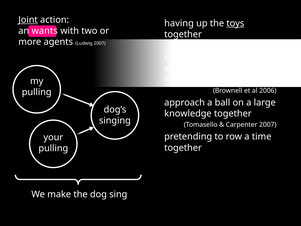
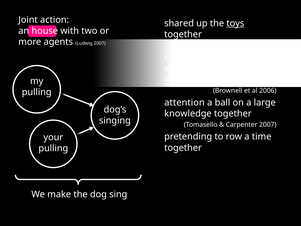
Joint underline: present -> none (28, 20)
having: having -> shared (179, 23)
wants: wants -> house (45, 31)
approach: approach -> attention (184, 102)
